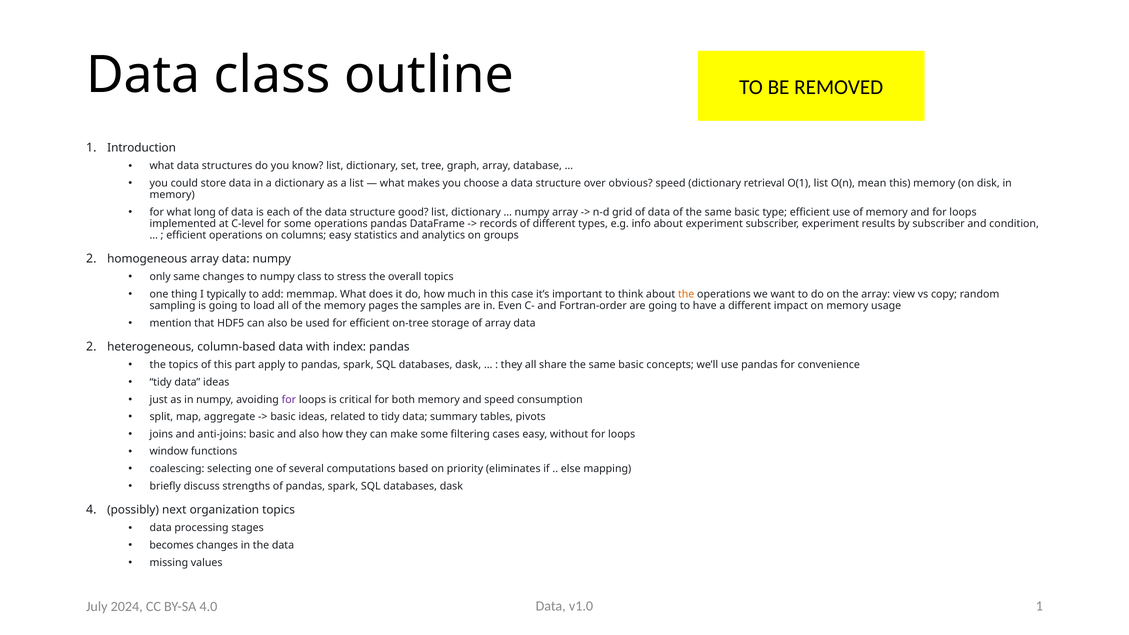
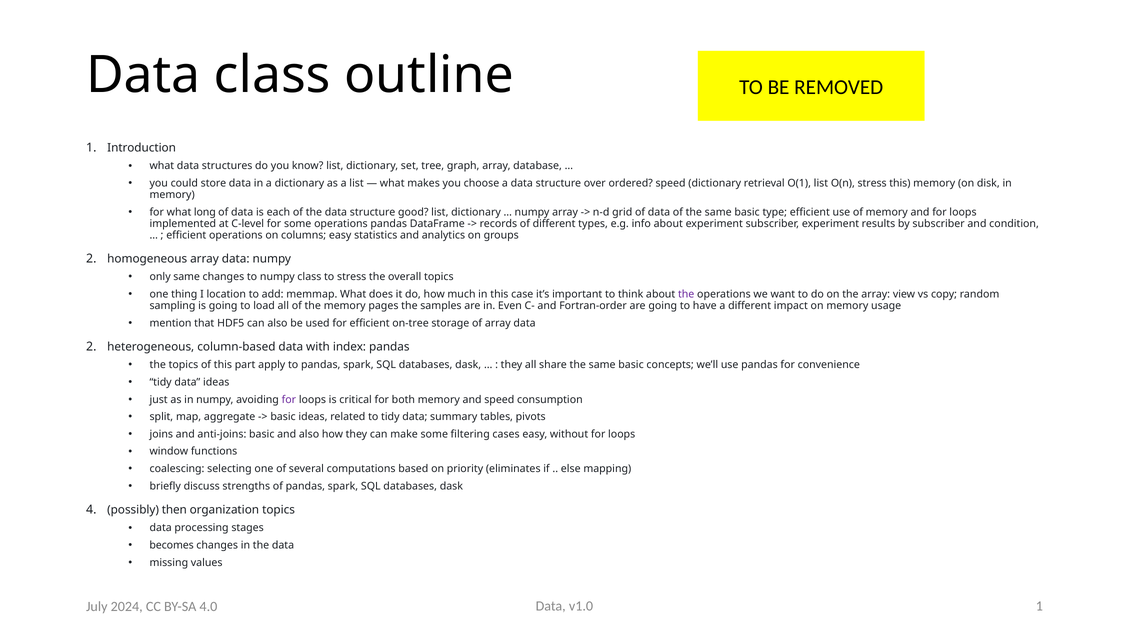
obvious: obvious -> ordered (631, 183)
O(n mean: mean -> stress (872, 183)
typically: typically -> location (226, 294)
the colour: orange -> purple (686, 294)
next: next -> then (174, 510)
